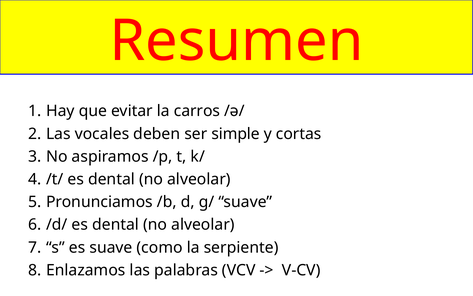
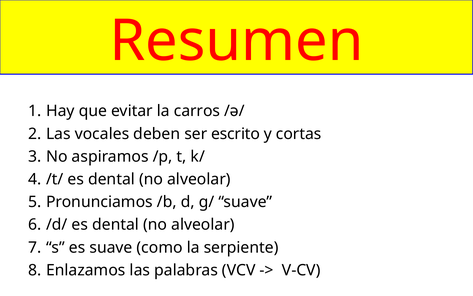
simple: simple -> escrito (236, 134)
